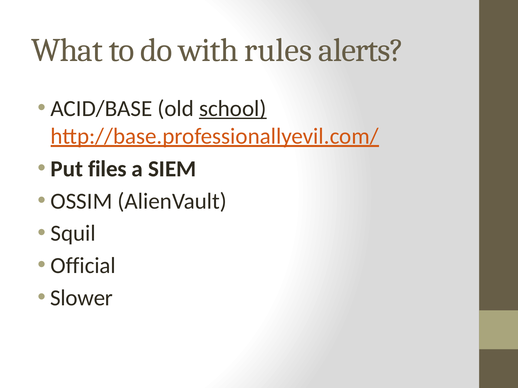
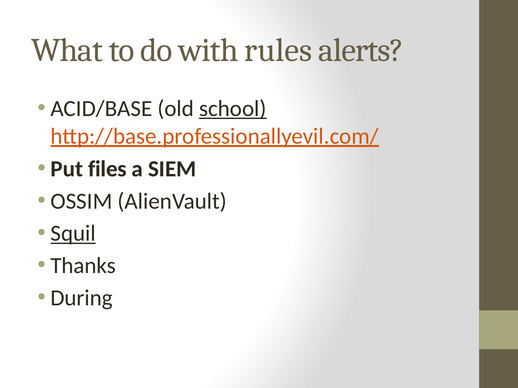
Squil underline: none -> present (73, 234)
Official: Official -> Thanks (83, 266)
Slower: Slower -> During (82, 298)
